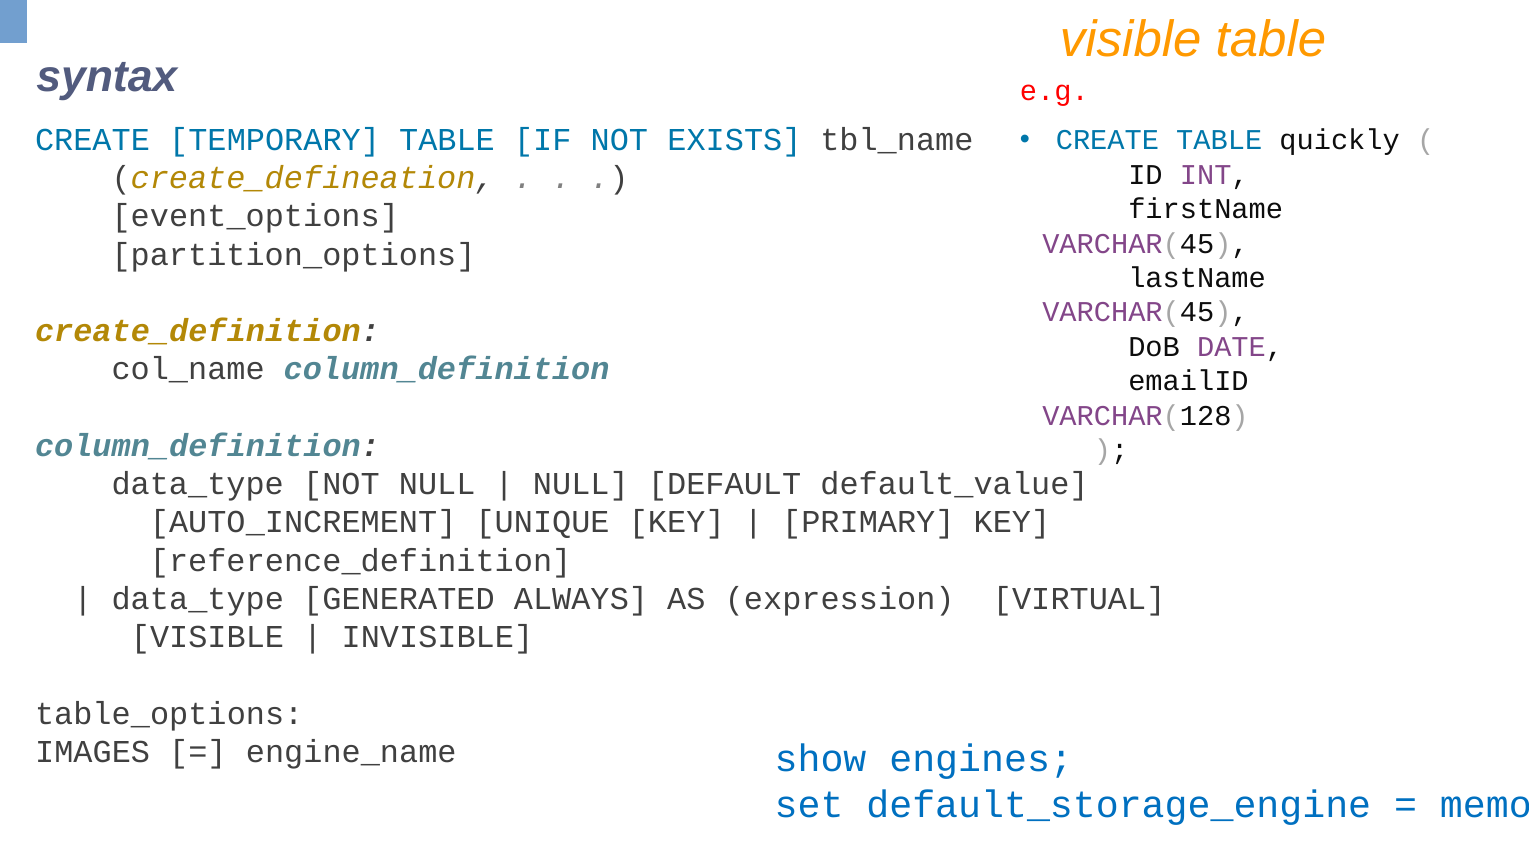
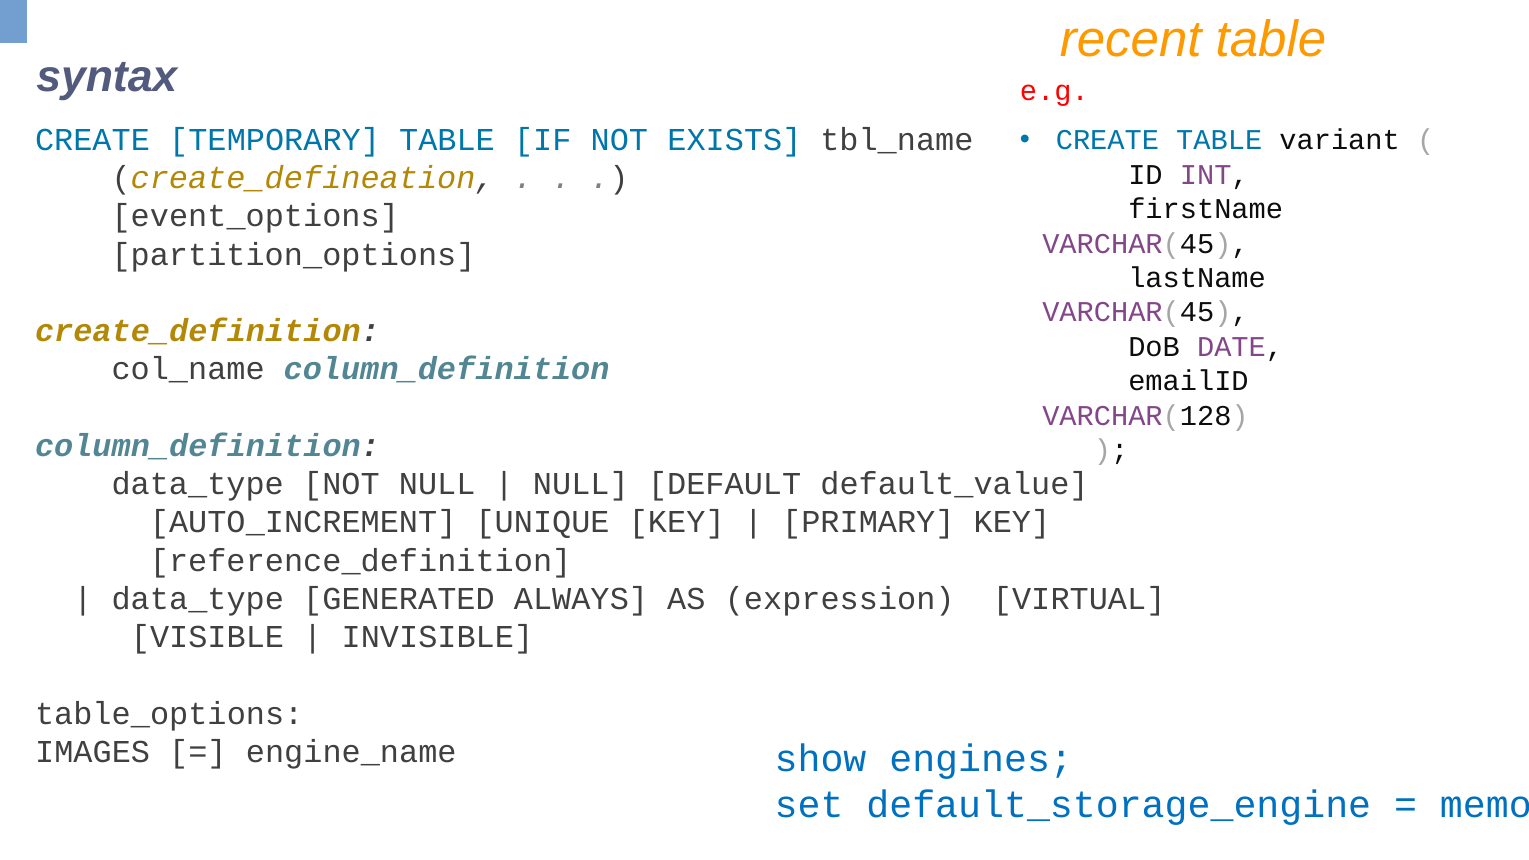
visible: visible -> recent (1131, 40)
quickly: quickly -> variant (1340, 141)
